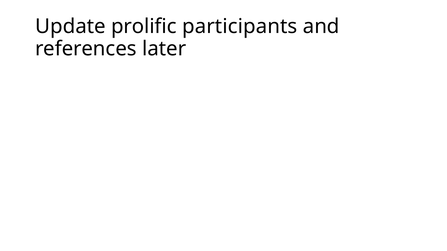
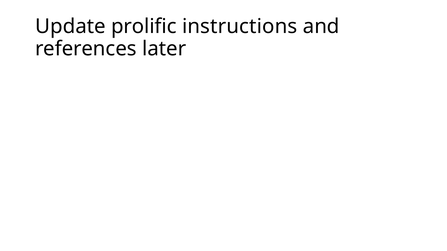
participants: participants -> instructions (240, 27)
